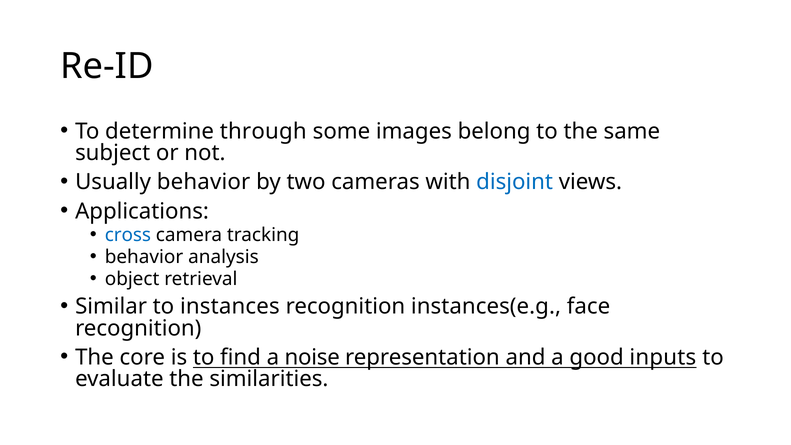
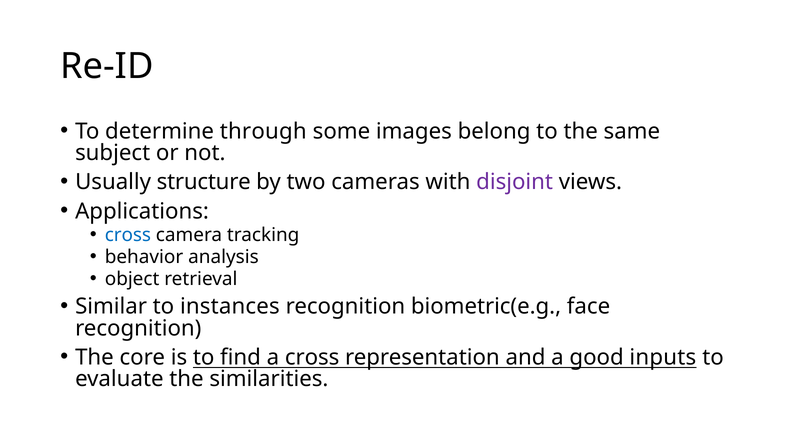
Usually behavior: behavior -> structure (204, 182)
disjoint colour: blue -> purple (515, 182)
instances(e.g: instances(e.g -> biometric(e.g (486, 306)
a noise: noise -> cross (312, 357)
